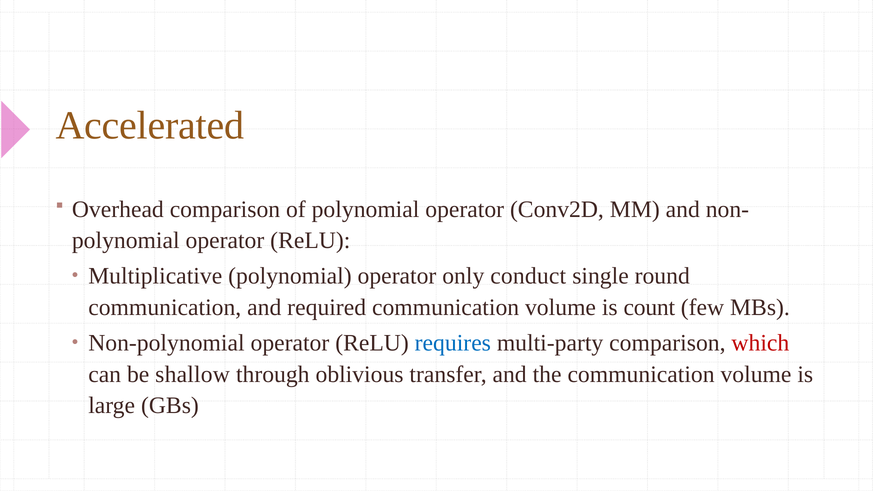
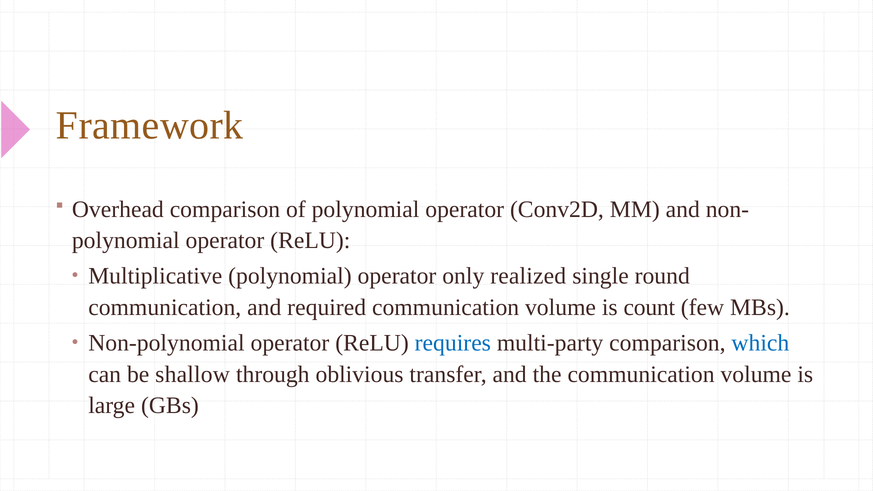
Accelerated: Accelerated -> Framework (150, 126)
conduct: conduct -> realized (528, 276)
which colour: red -> blue (760, 343)
